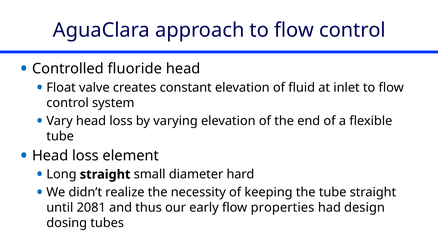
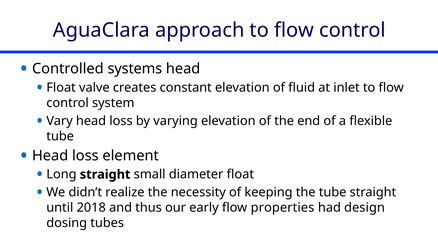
fluoride: fluoride -> systems (135, 69)
diameter hard: hard -> float (240, 175)
2081: 2081 -> 2018 (91, 208)
